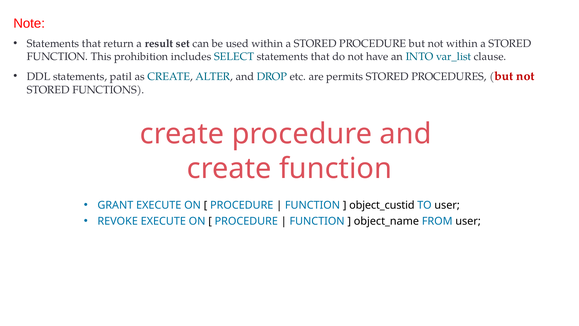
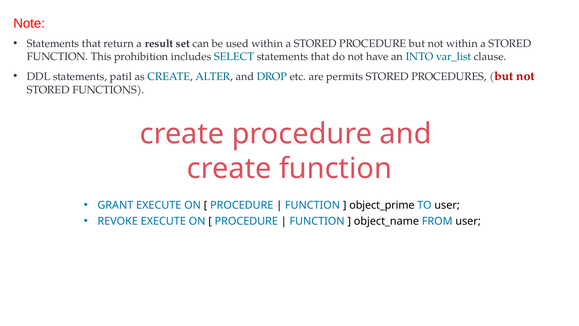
object_custid: object_custid -> object_prime (382, 205)
